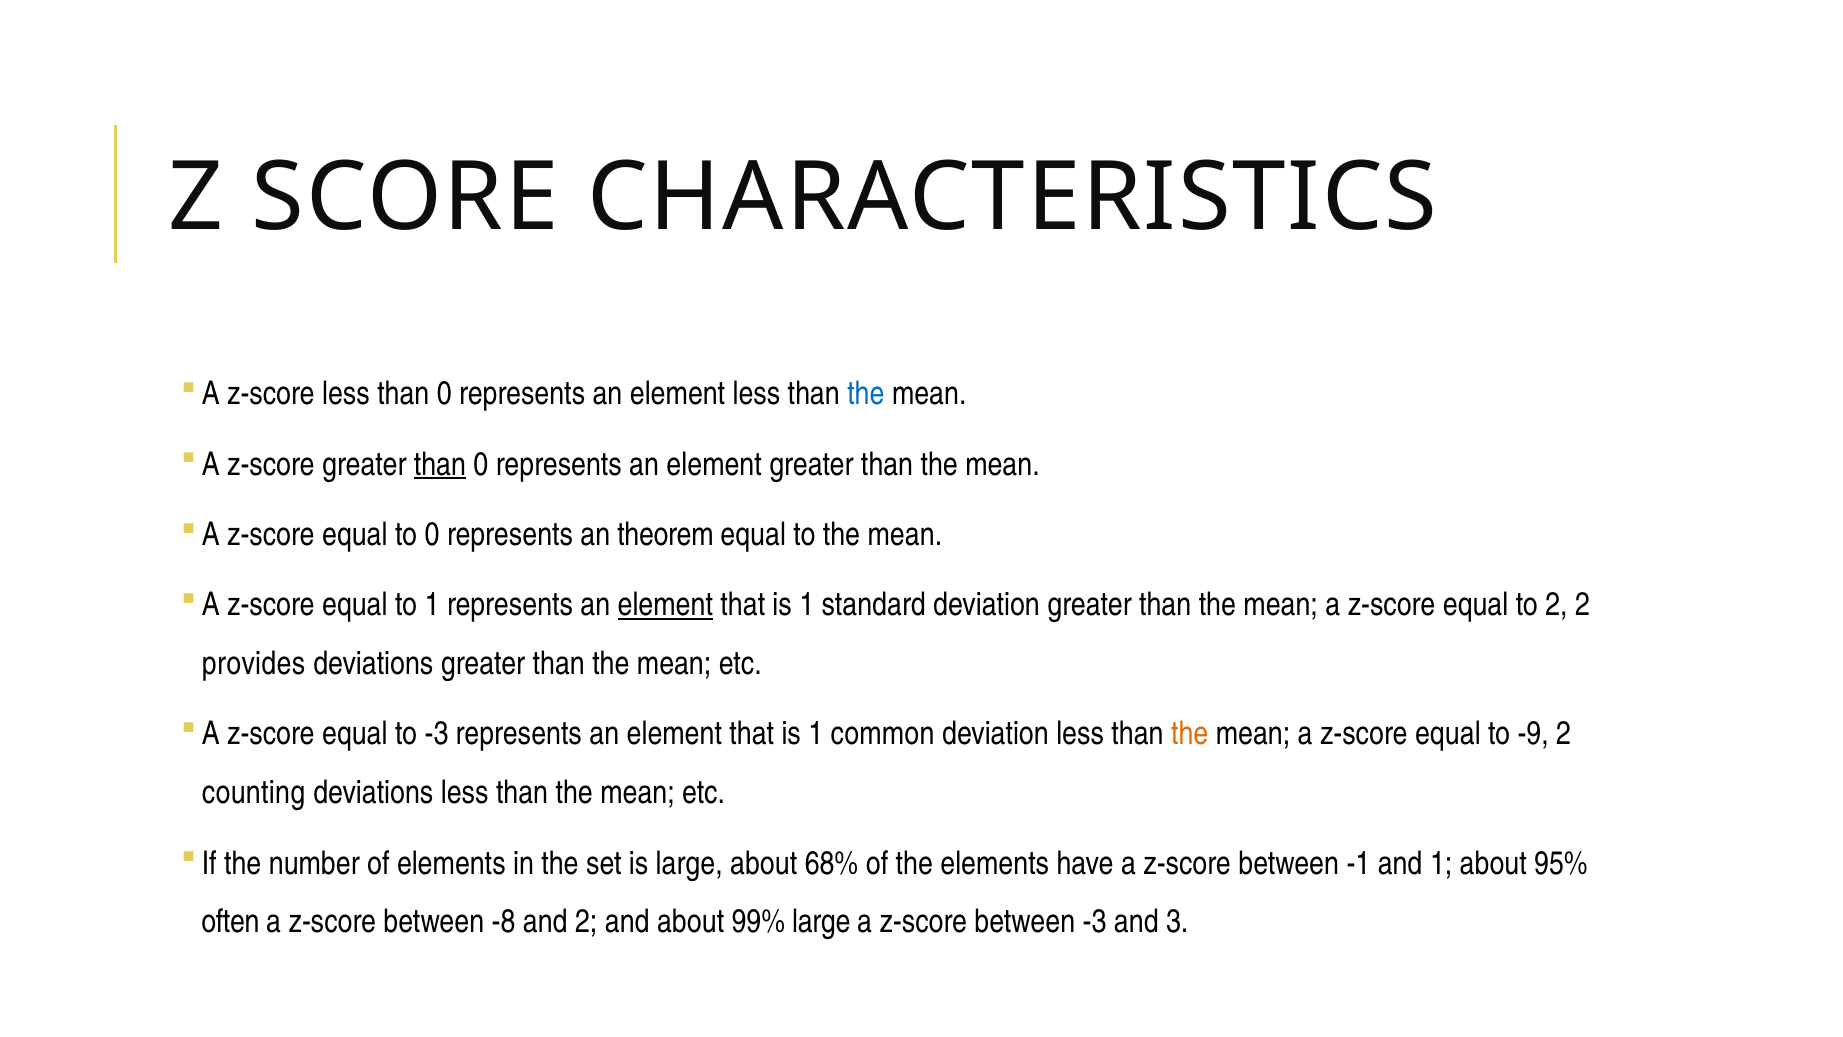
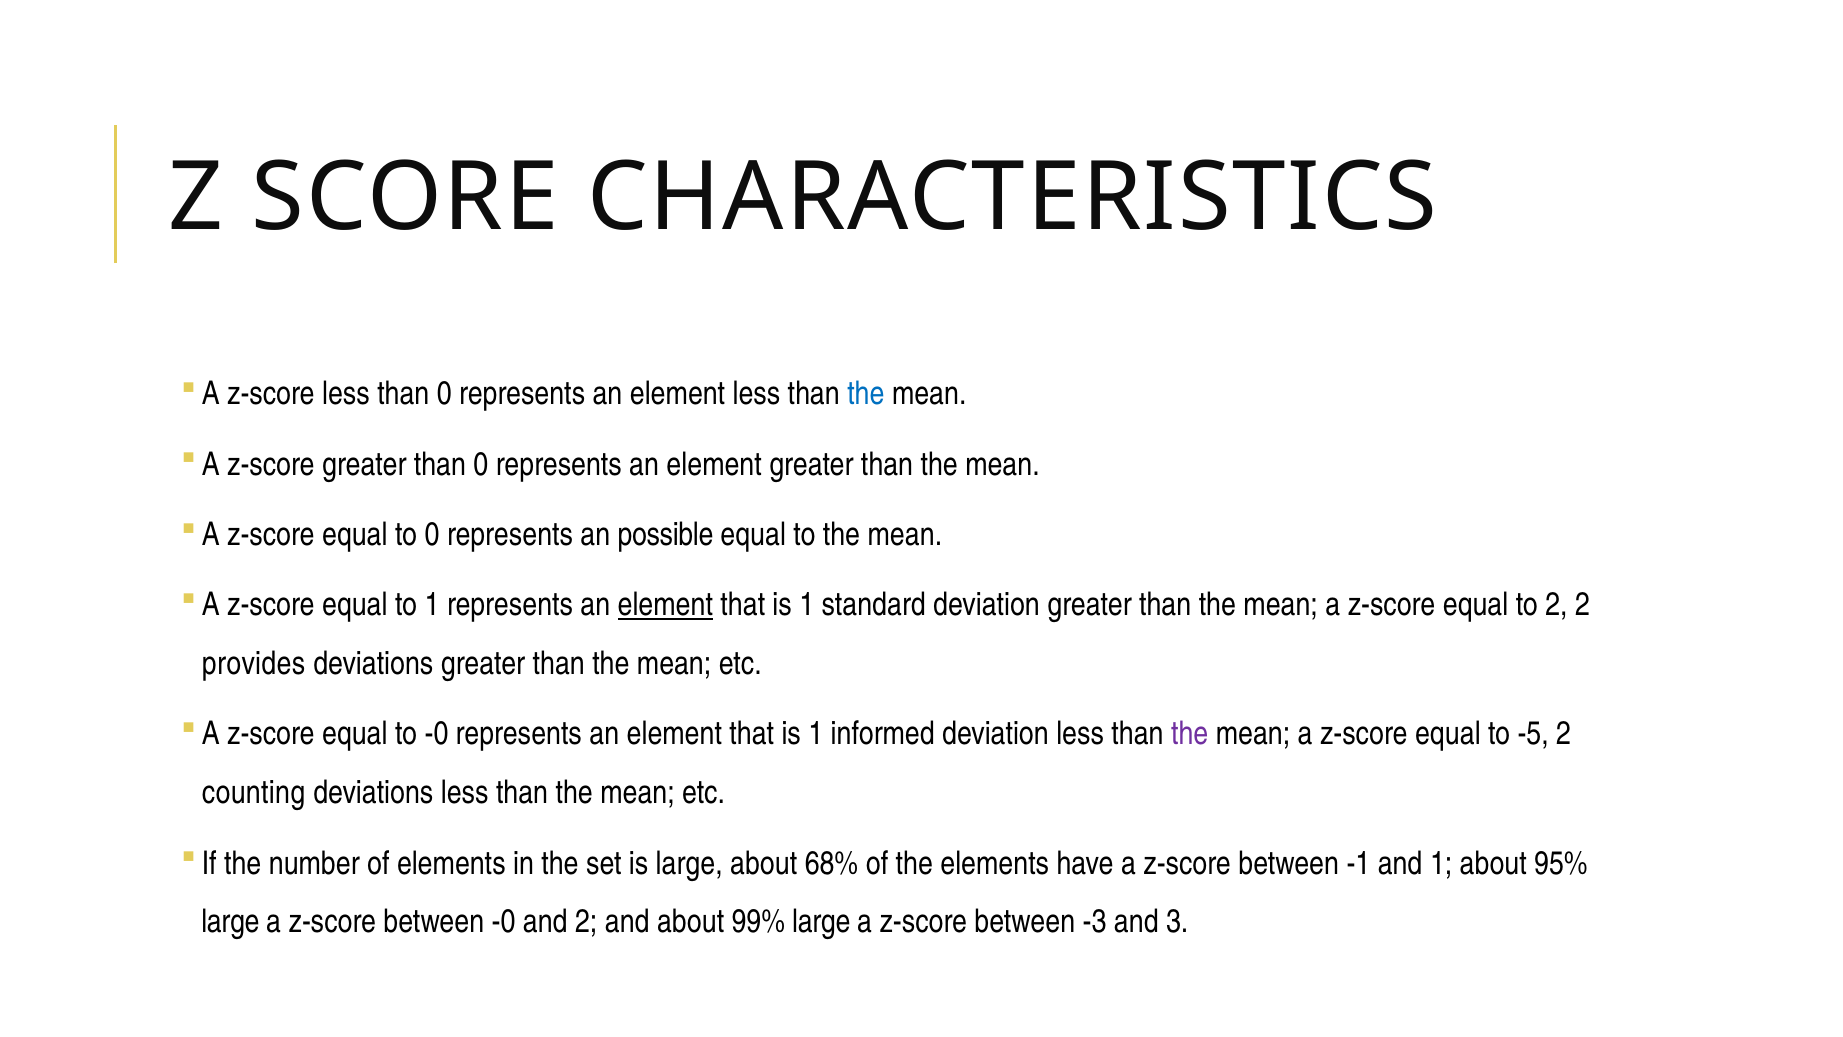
than underline: present -> none (440, 464)
theorem: theorem -> possible (665, 535)
to -3: -3 -> -0 (437, 734)
common: common -> informed (883, 734)
the colour: orange -> purple (1190, 734)
-9: -9 -> -5 (1533, 734)
often: often -> large (230, 922)
between -8: -8 -> -0 (504, 922)
